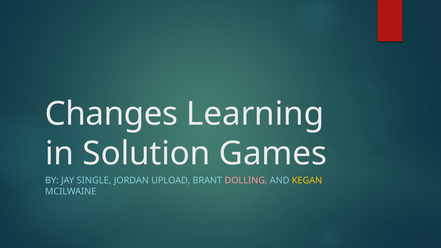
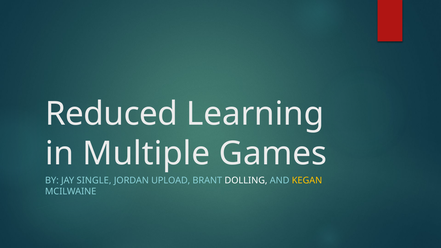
Changes: Changes -> Reduced (111, 114)
Solution: Solution -> Multiple (146, 154)
DOLLING colour: pink -> white (246, 181)
